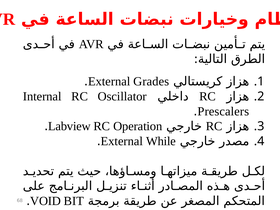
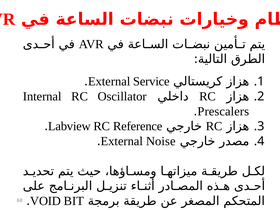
Grades: Grades -> Service (151, 81)
Operation: Operation -> Reference (138, 126)
While: While -> Noise (161, 141)
